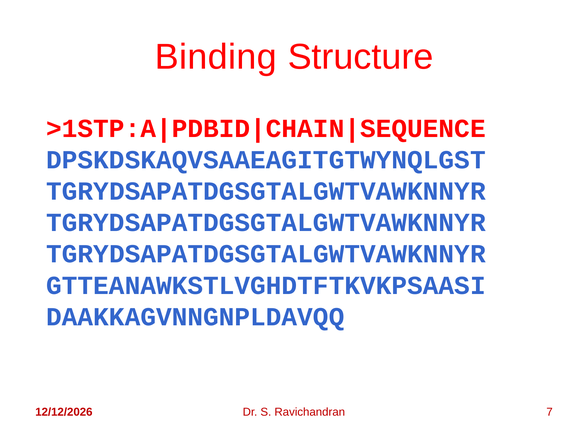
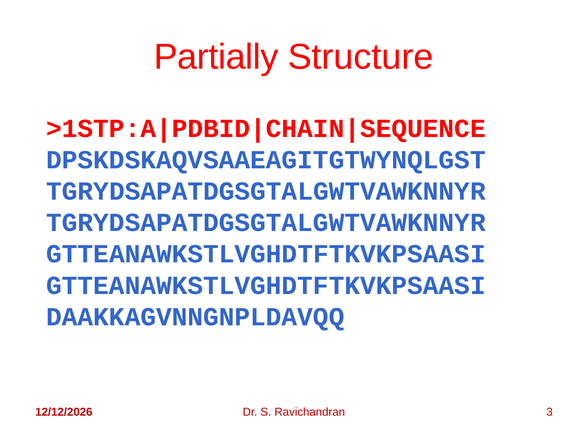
Binding: Binding -> Partially (216, 57)
TGRYDSAPATDGSGTALGWTVAWKNNYR: TGRYDSAPATDGSGTALGWTVAWKNNYR -> GTTEANAWKSTLVGHDTFTKVKPSAASI (266, 254)
7: 7 -> 3 (550, 412)
